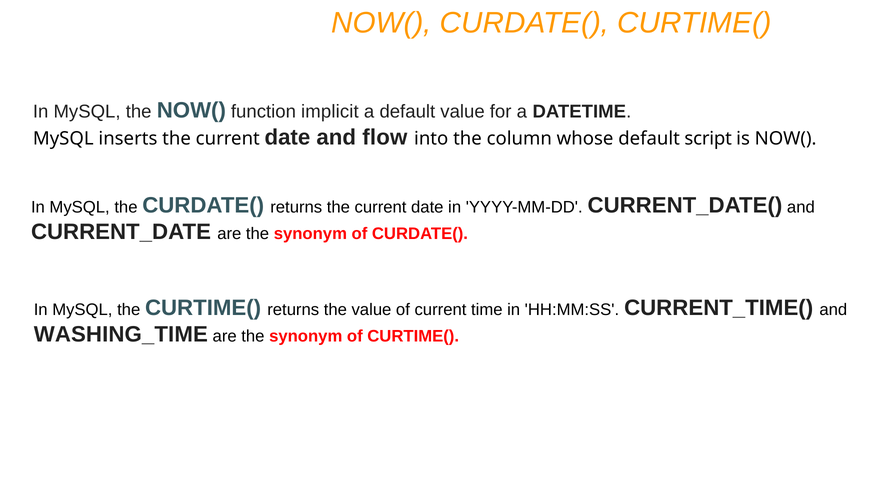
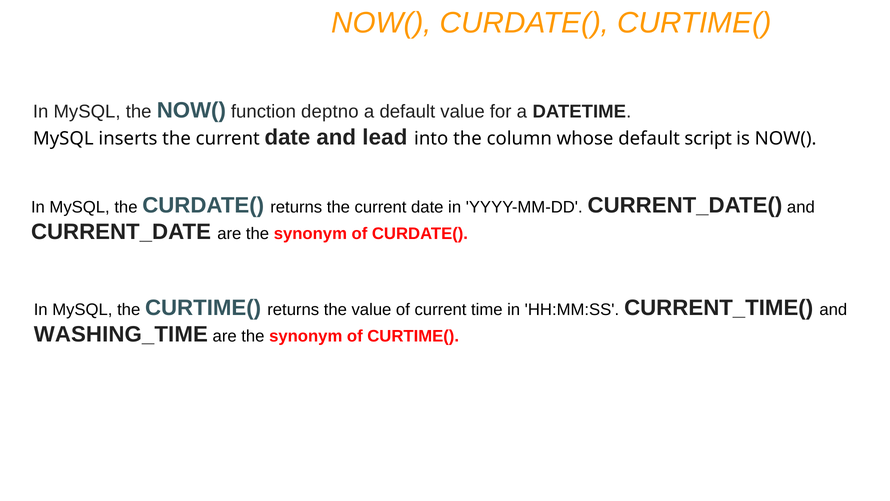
implicit: implicit -> deptno (330, 112)
flow: flow -> lead (385, 137)
